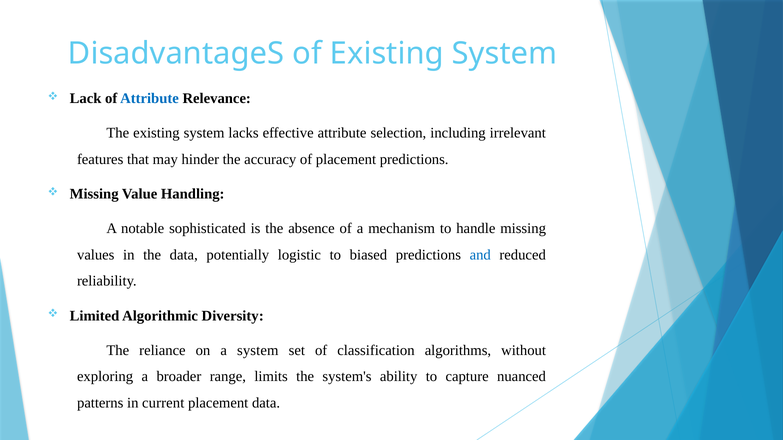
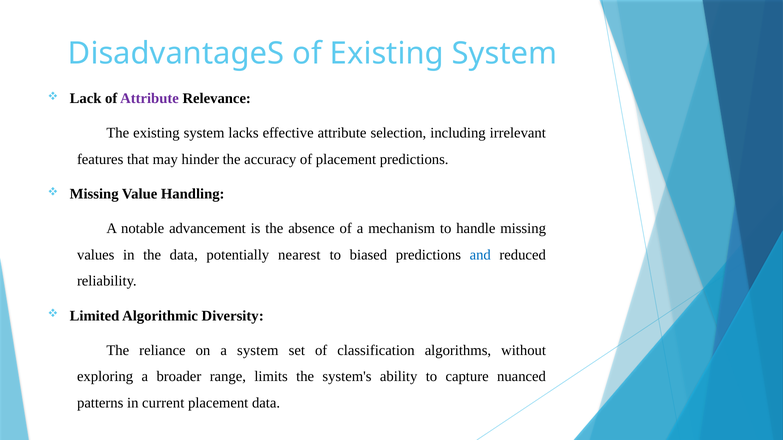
Attribute colour: blue -> purple (149, 98)
sophisticated: sophisticated -> advancement (207, 229)
logistic: logistic -> nearest (299, 255)
